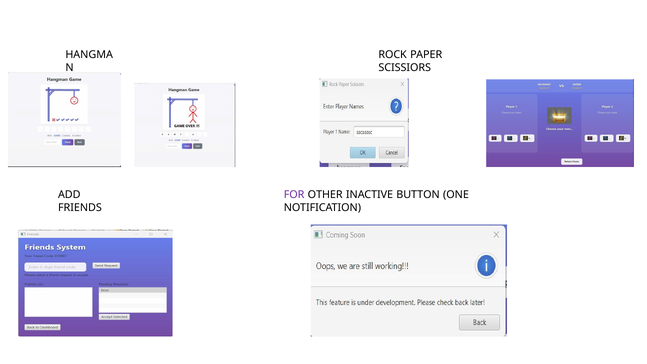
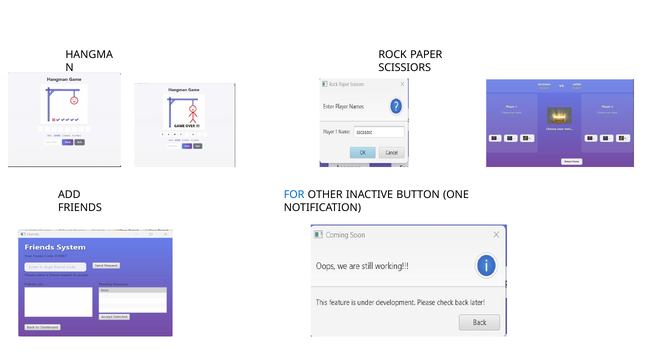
FOR colour: purple -> blue (294, 195)
